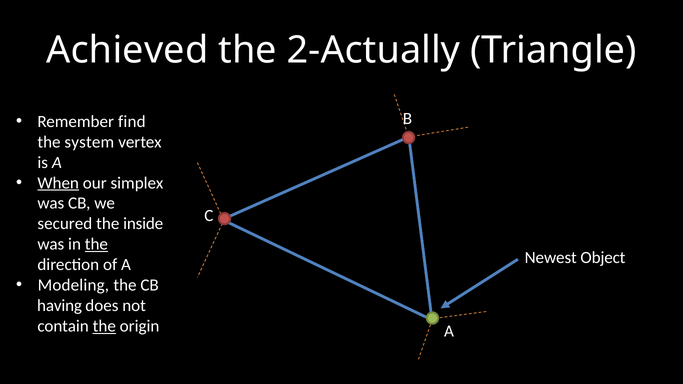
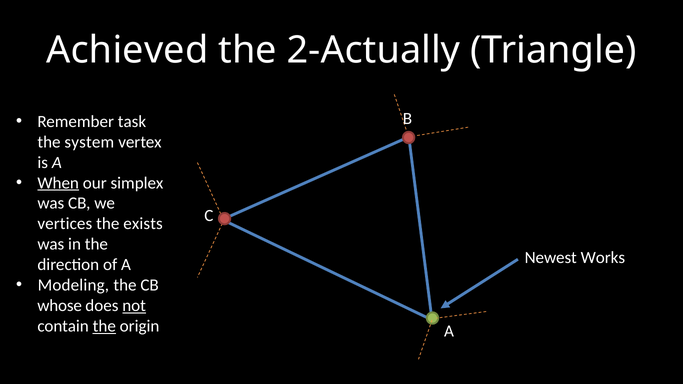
find: find -> task (132, 122)
secured: secured -> vertices (65, 224)
inside: inside -> exists (143, 224)
the underline: present -> none (96, 244)
Object: Object -> Works (603, 258)
having: having -> whose (60, 306)
not underline: none -> present (134, 306)
